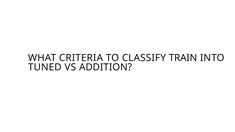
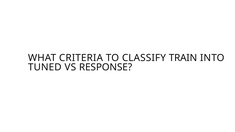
ADDITION: ADDITION -> RESPONSE (106, 67)
